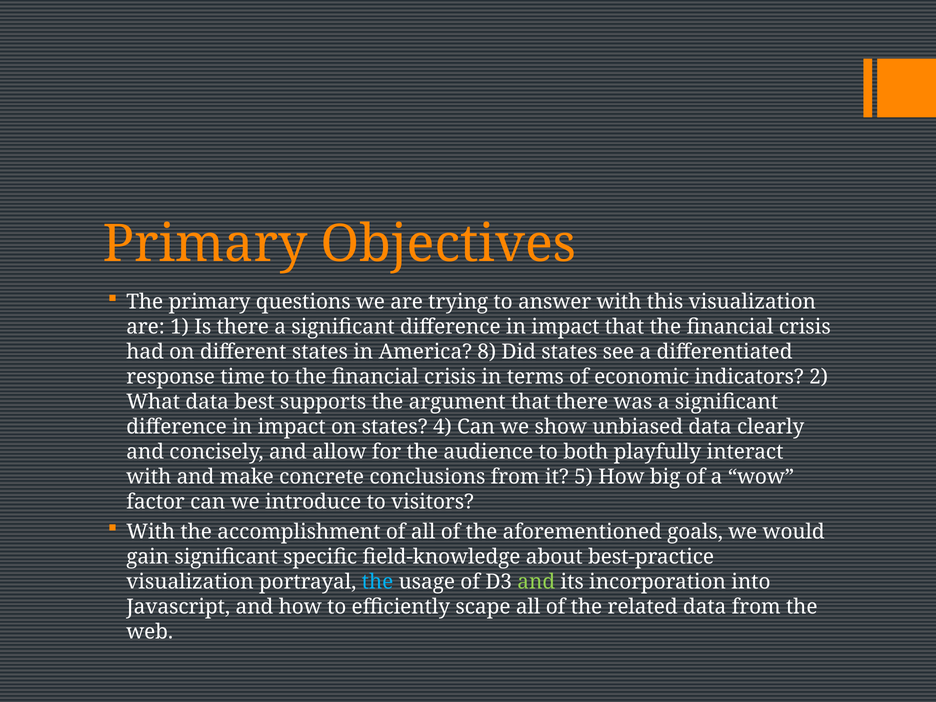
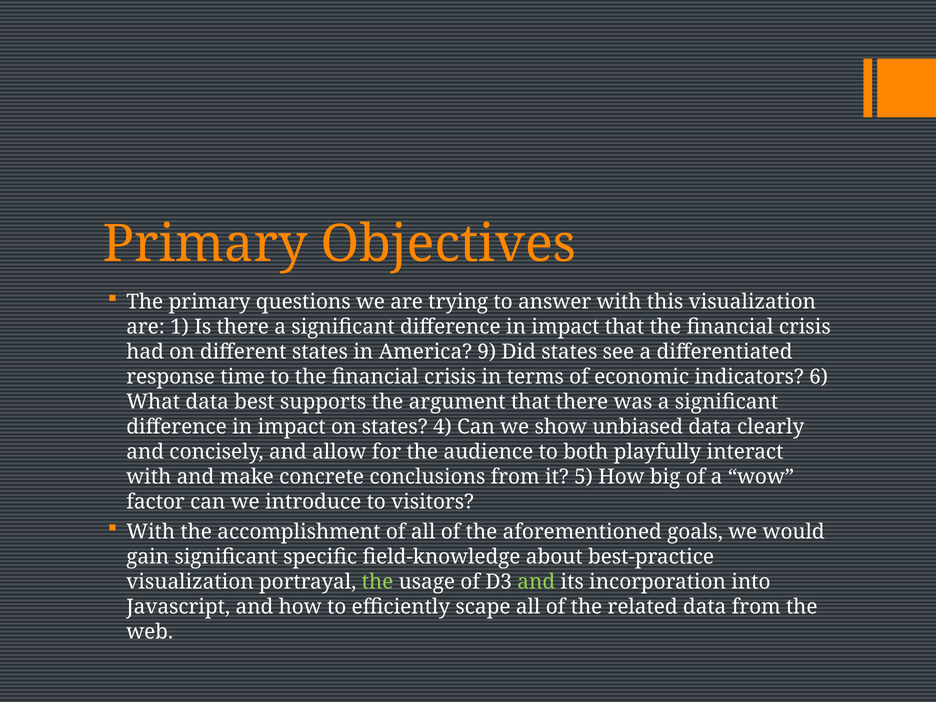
8: 8 -> 9 (487, 352)
2: 2 -> 6 (819, 377)
the colour: light blue -> light green (378, 582)
